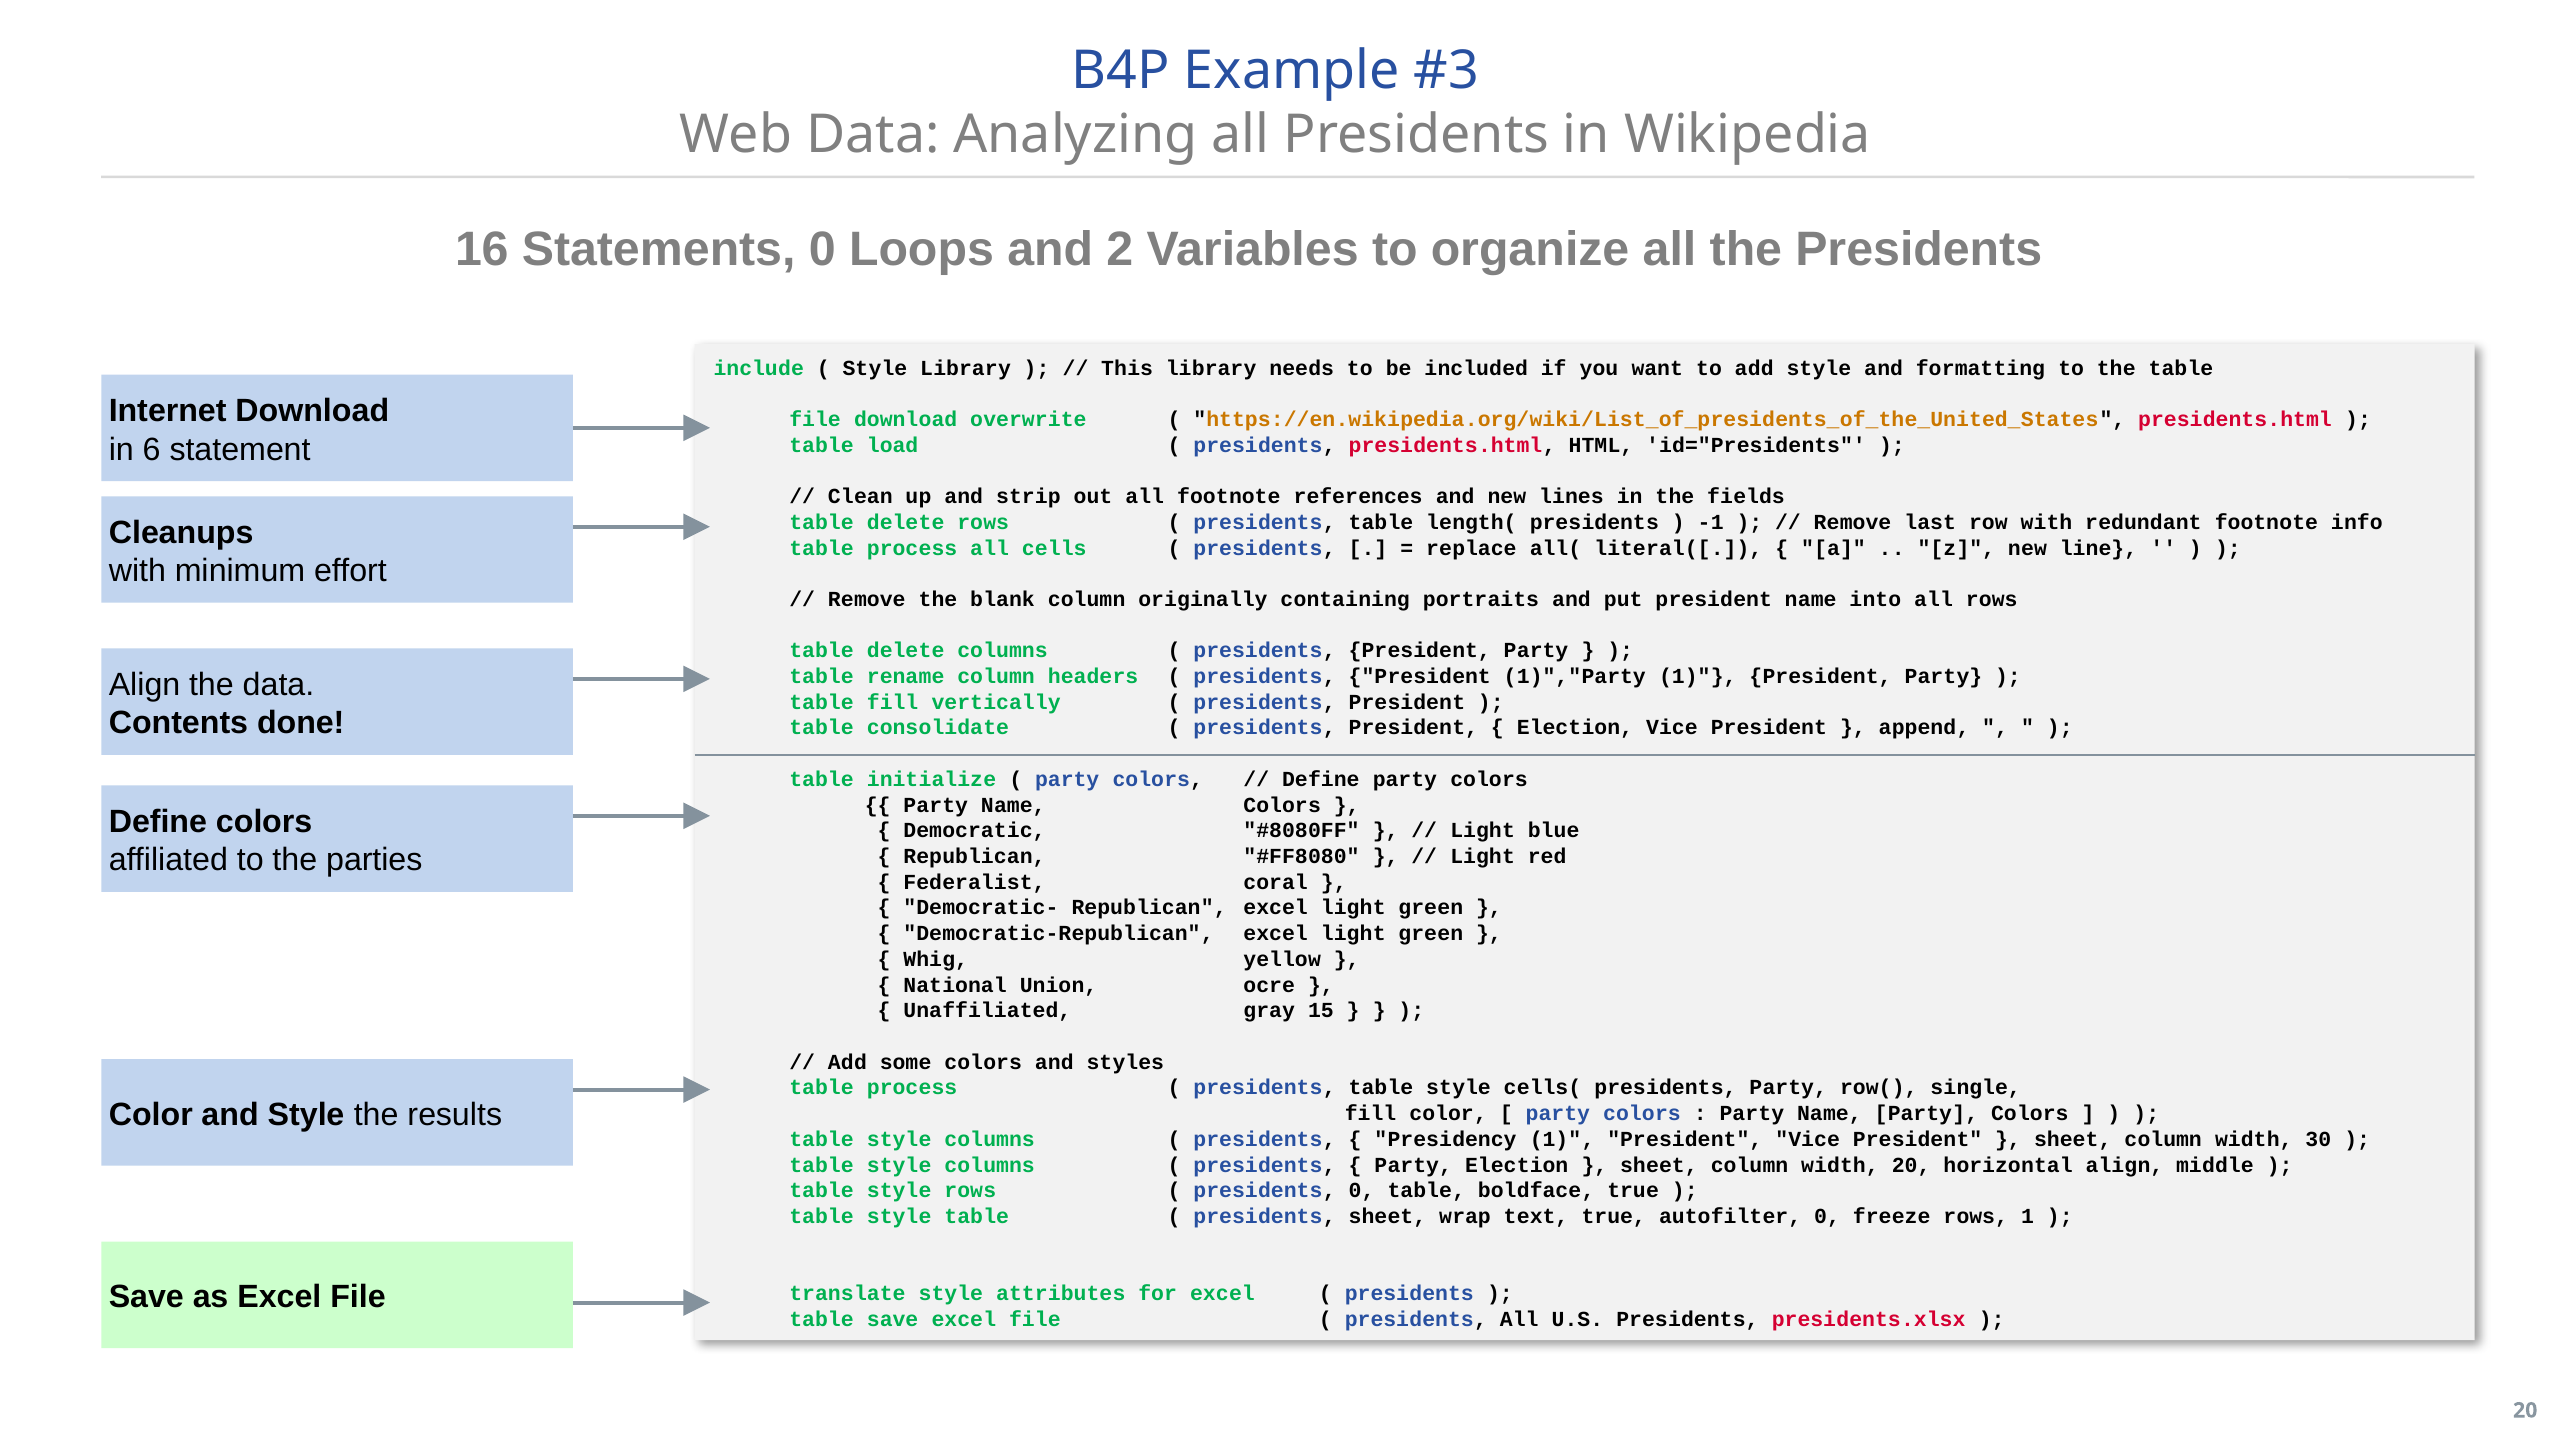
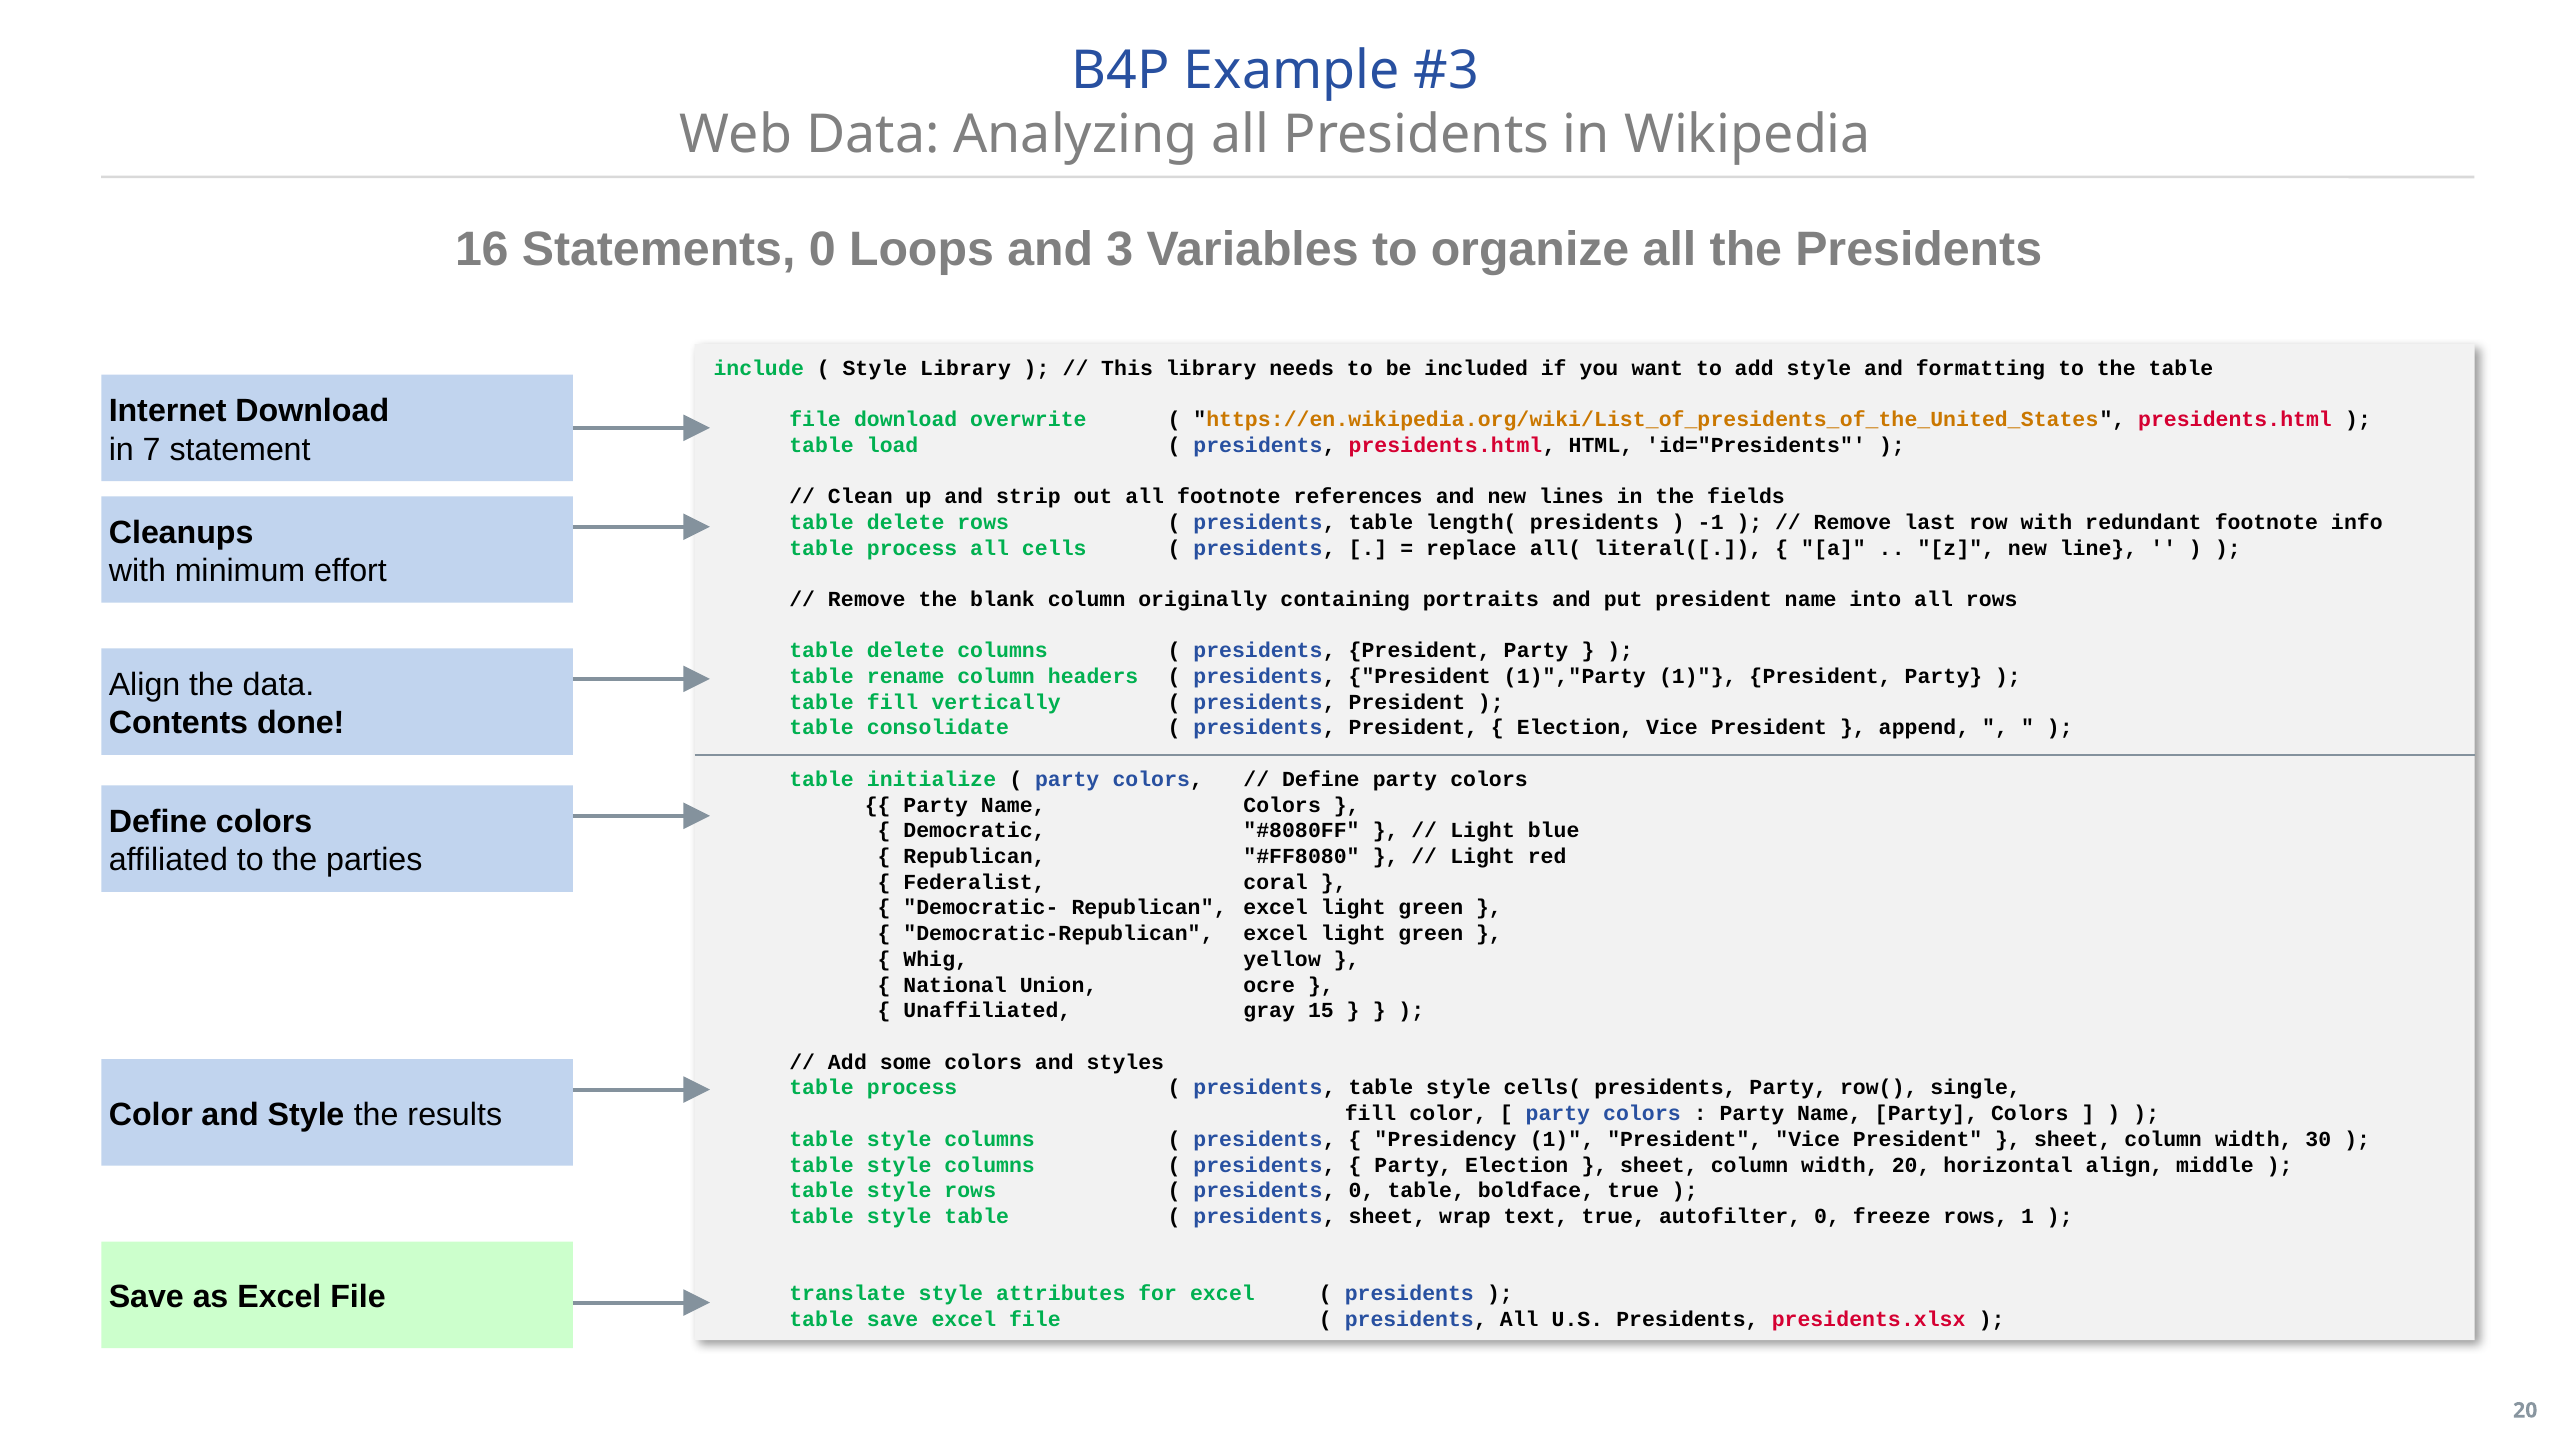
2: 2 -> 3 (1120, 250)
6: 6 -> 7 (152, 449)
